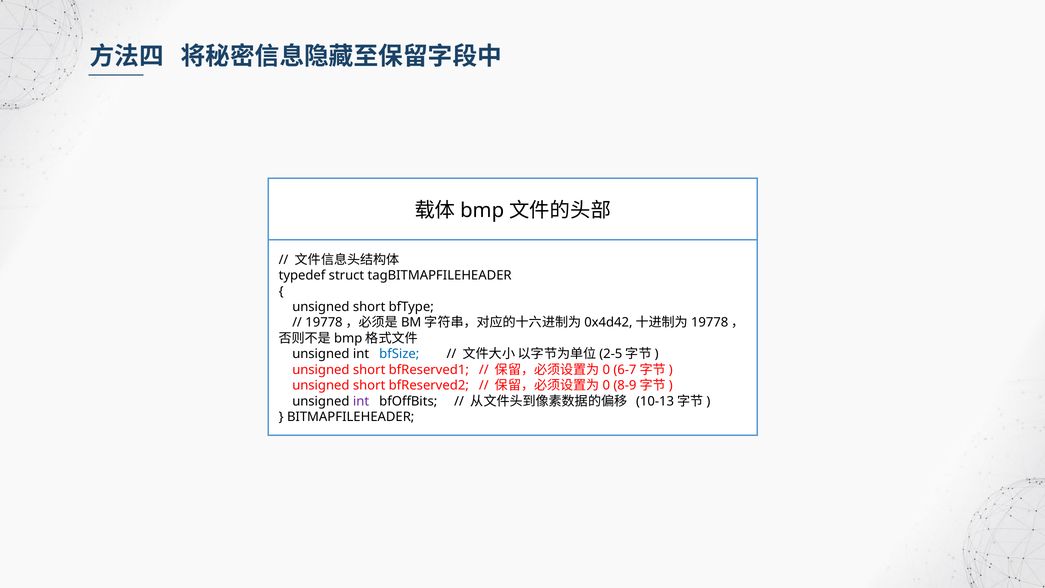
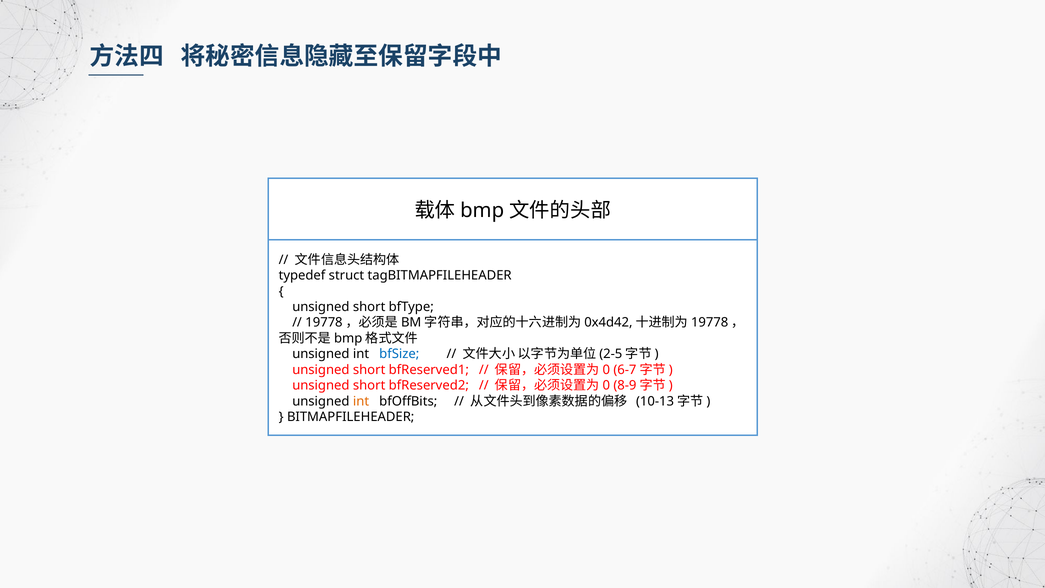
int colour: purple -> orange (361, 401)
